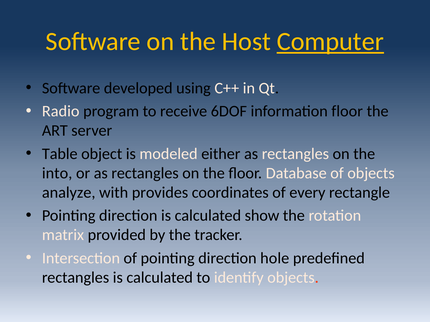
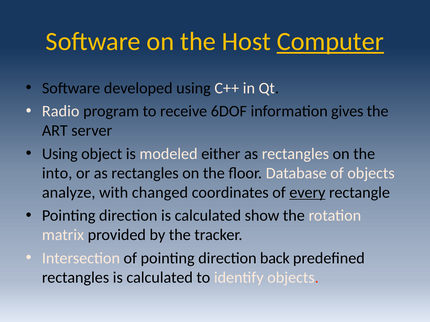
information floor: floor -> gives (347, 111)
Table: Table -> Using (60, 154)
provides: provides -> changed (160, 193)
every underline: none -> present (307, 193)
hole: hole -> back (275, 258)
